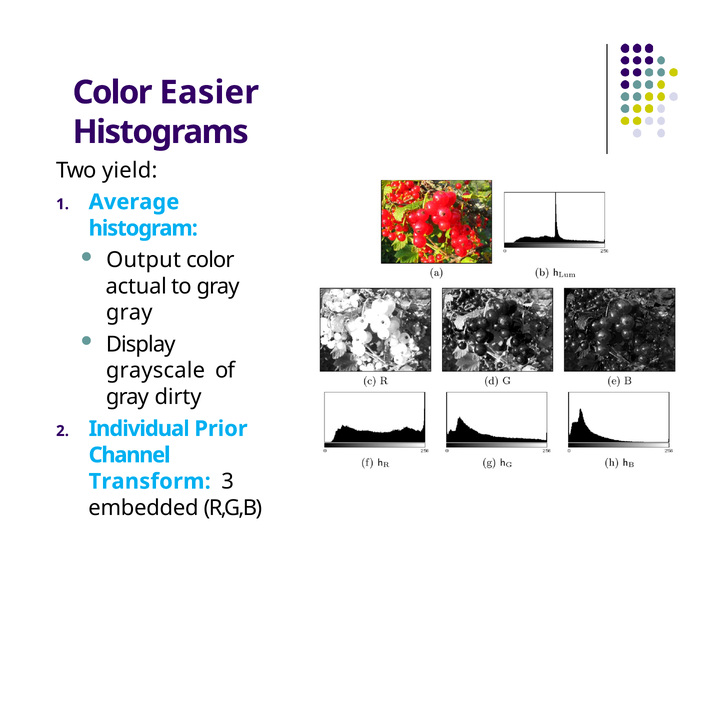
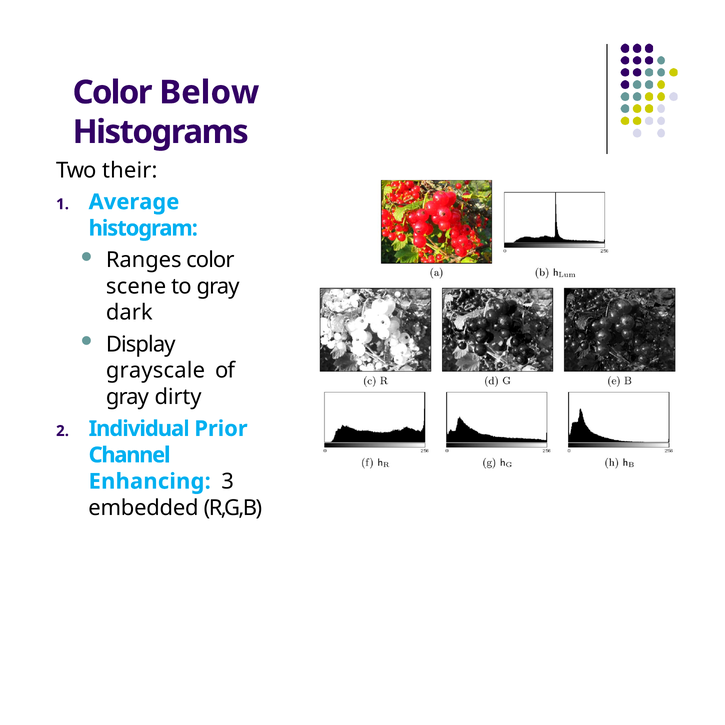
Easier: Easier -> Below (209, 92)
yield: yield -> their (130, 170)
Output: Output -> Ranges (144, 260)
actual: actual -> scene (136, 286)
gray: gray -> dark (129, 313)
Transform: Transform -> Enhancing (150, 481)
